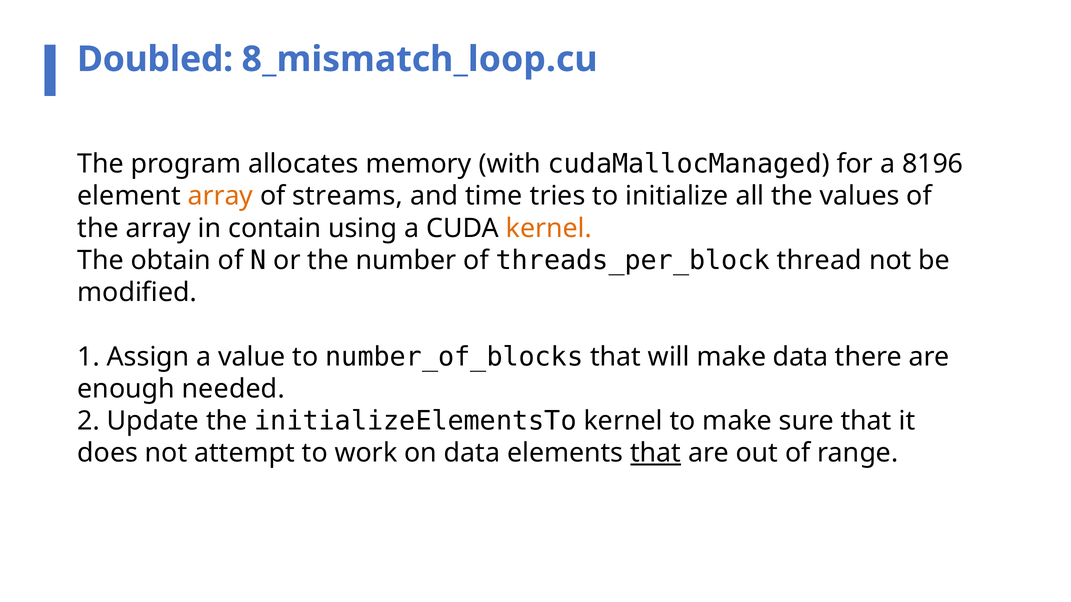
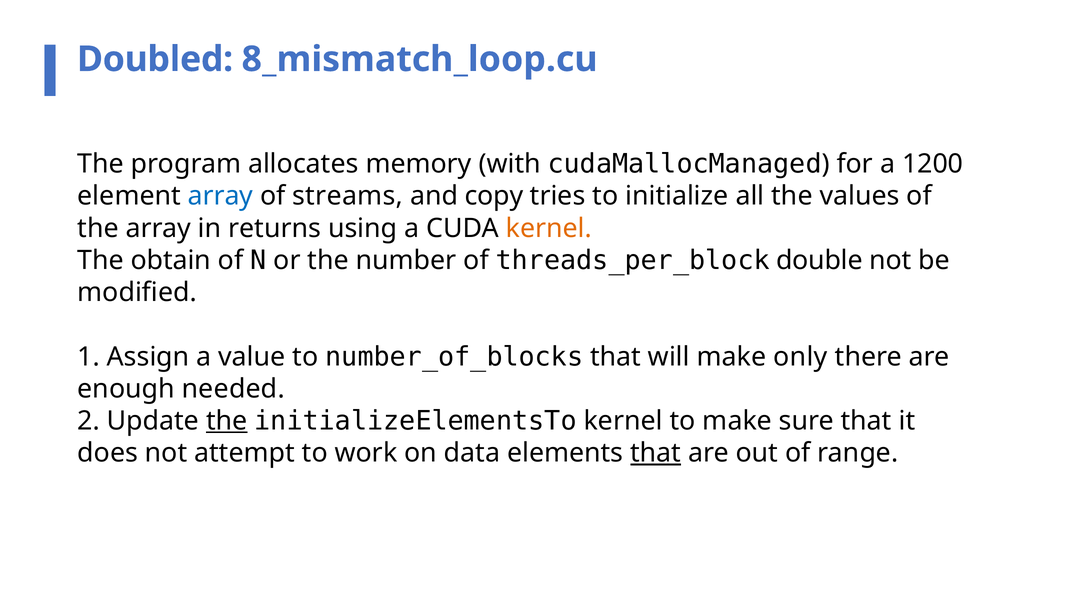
8196: 8196 -> 1200 (933, 164)
array colour: orange -> blue (220, 196)
time: time -> copy (494, 196)
contain: contain -> returns (275, 228)
thread: thread -> double (819, 261)
make data: data -> only (800, 357)
the underline: none -> present (227, 421)
